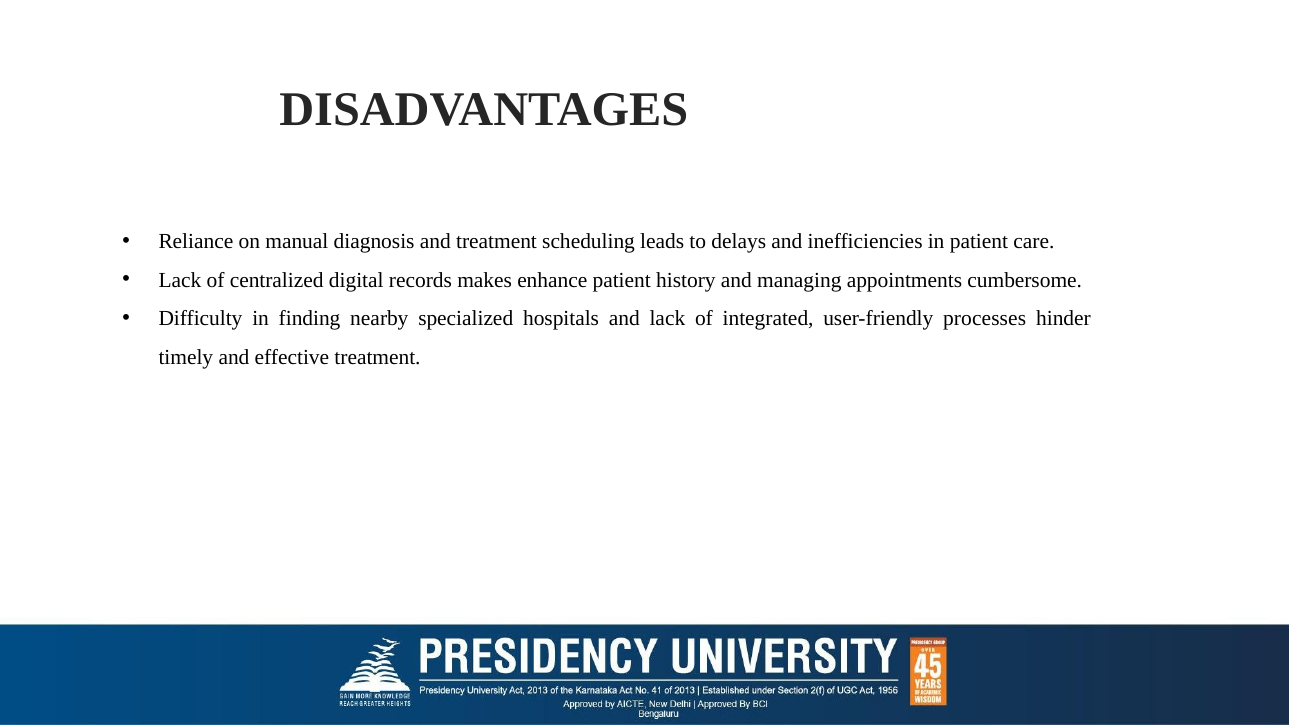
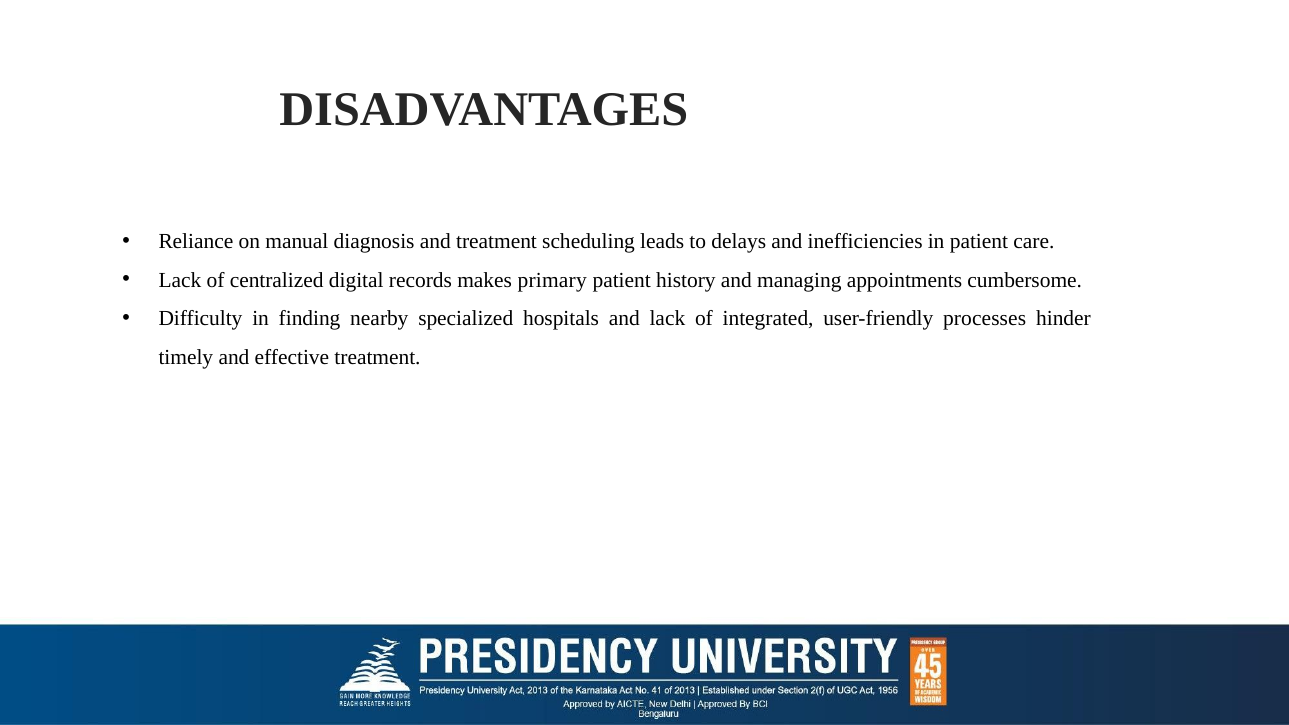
enhance: enhance -> primary (552, 280)
